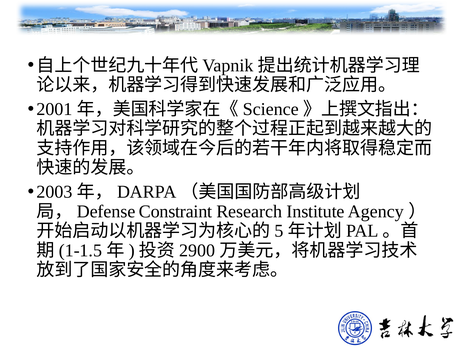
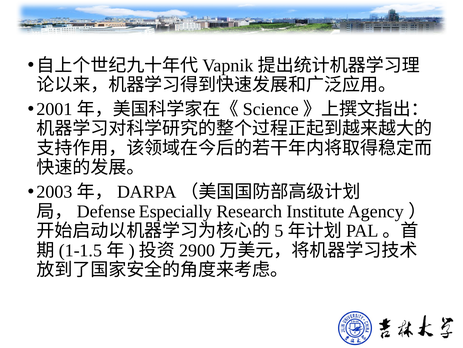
Constraint: Constraint -> Especially (176, 211)
